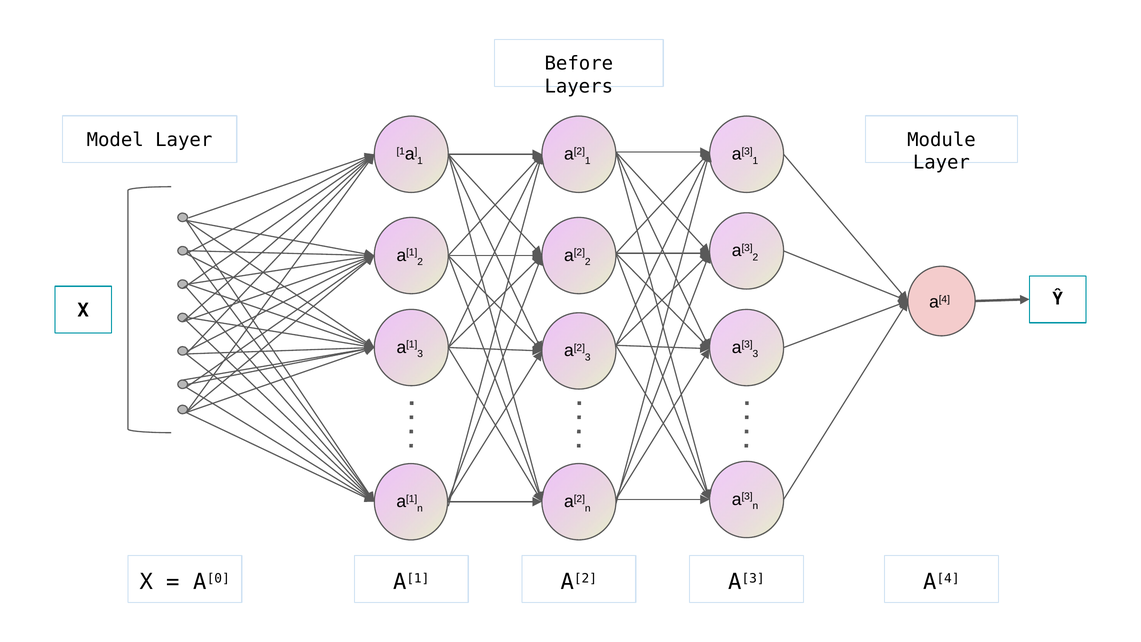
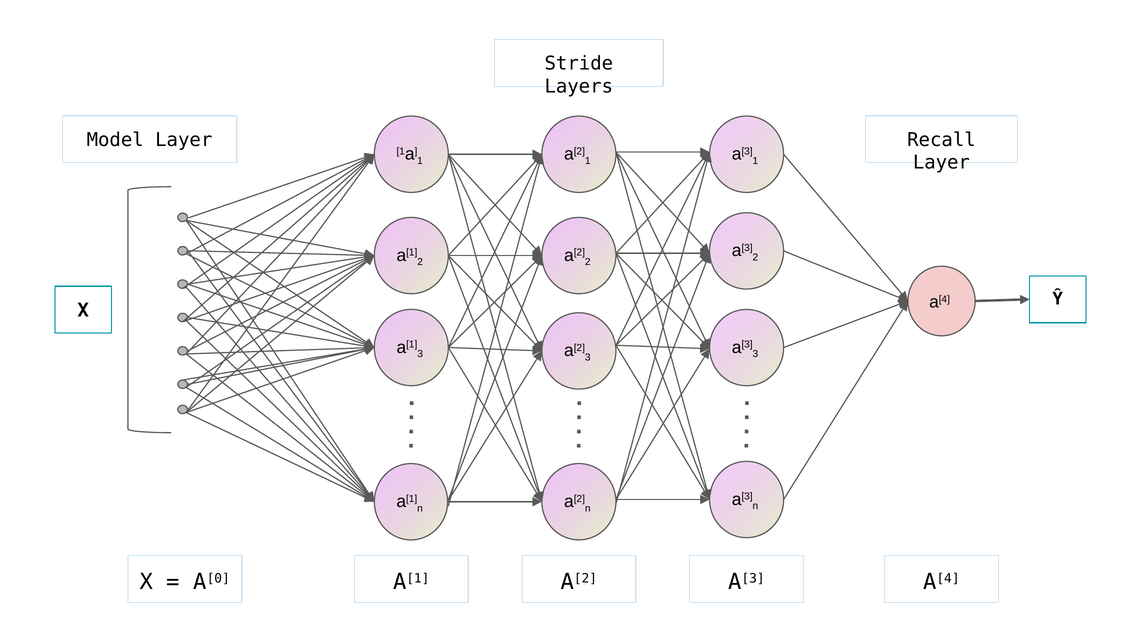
Before: Before -> Stride (579, 64)
Module: Module -> Recall (941, 140)
